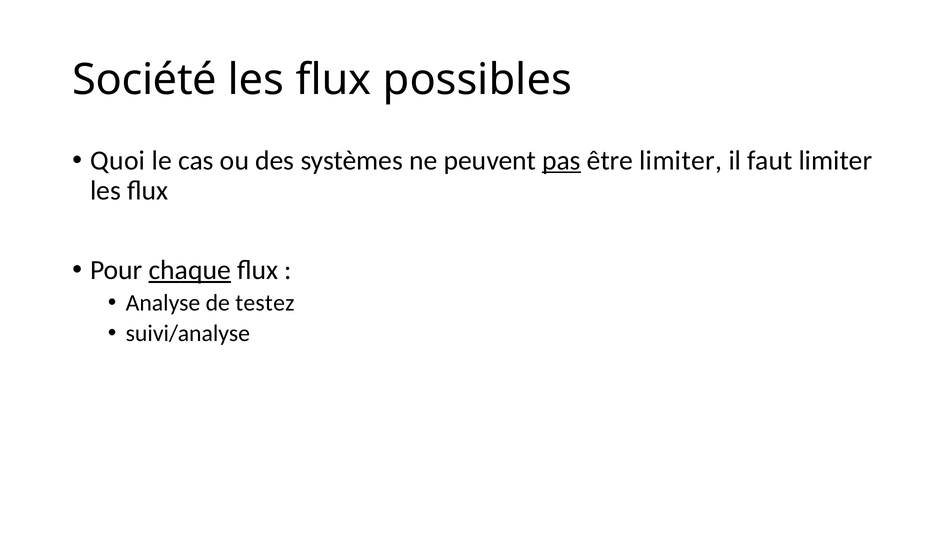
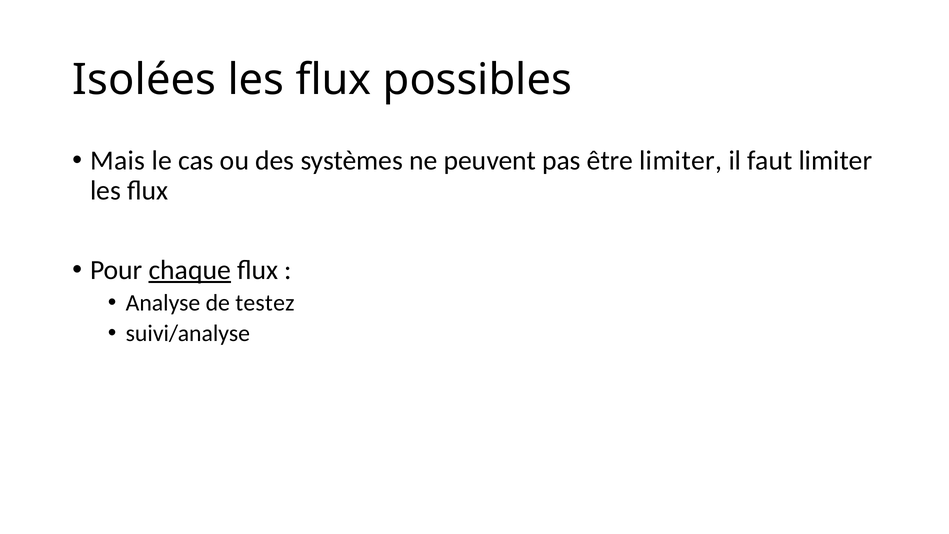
Société: Société -> Isolées (144, 80)
Quoi: Quoi -> Mais (118, 160)
pas underline: present -> none (562, 160)
